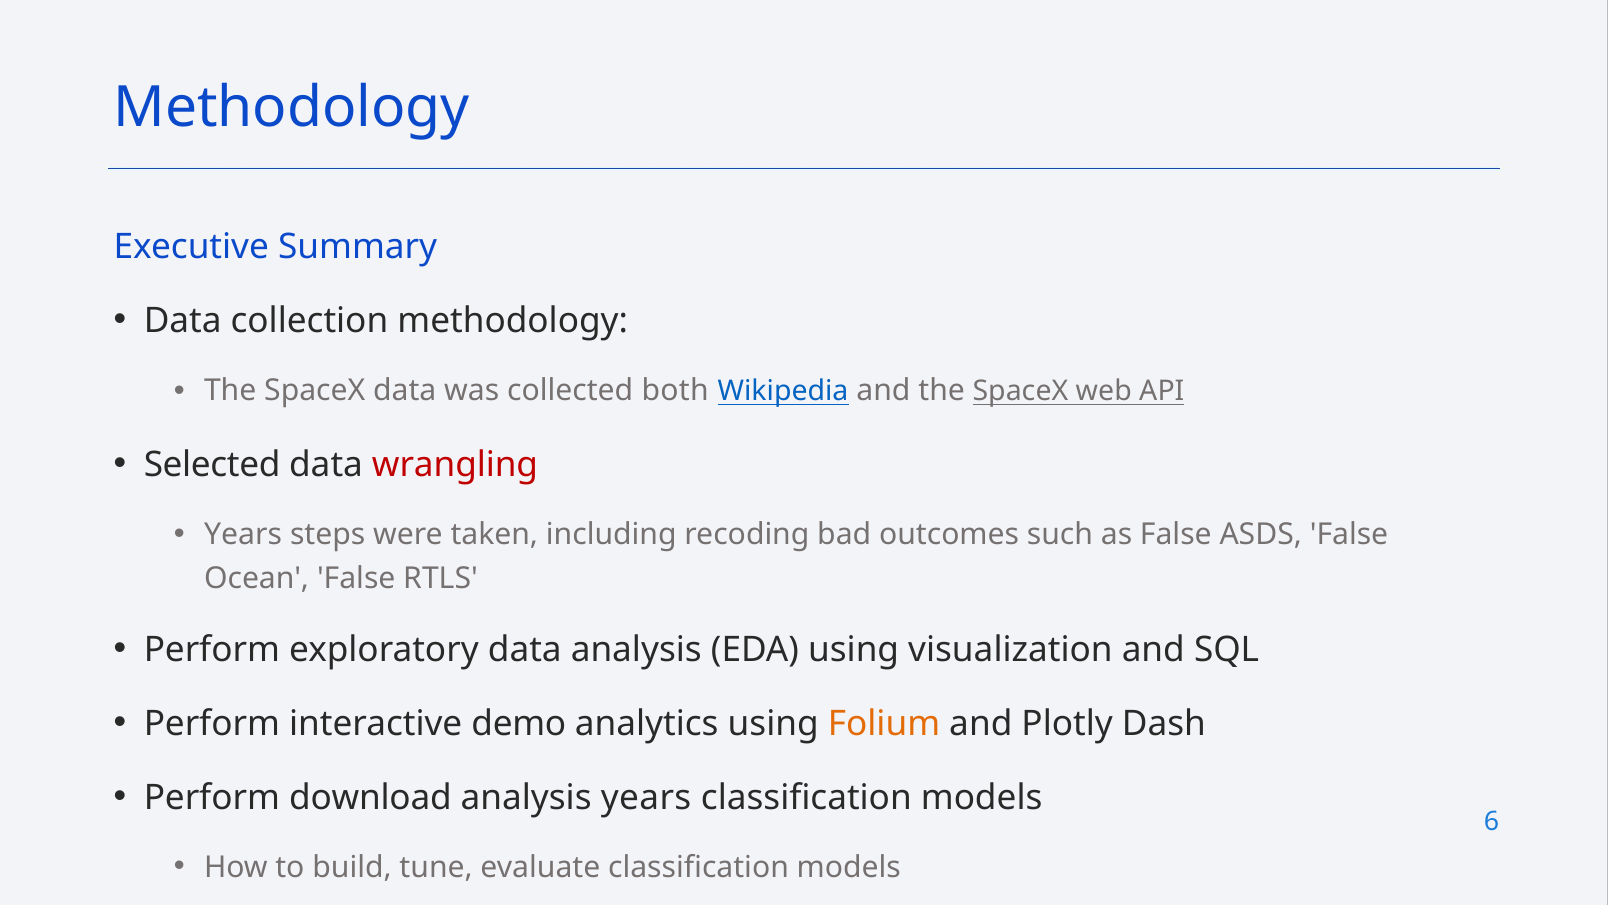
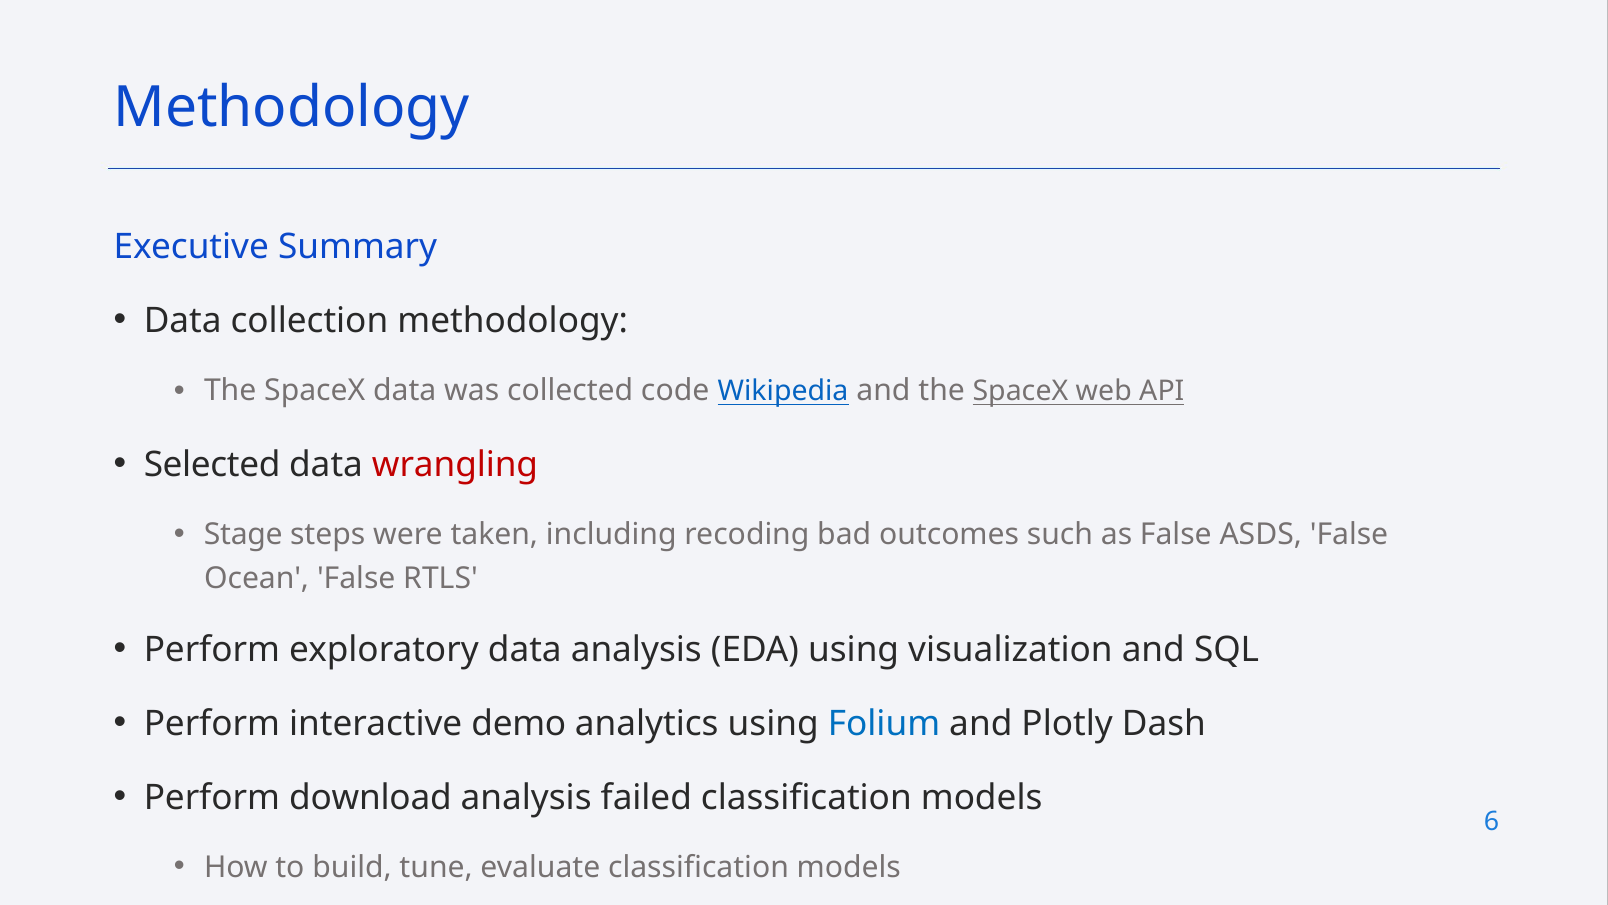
both: both -> code (675, 391)
Years: Years -> Stage (243, 534)
Folium colour: orange -> blue (884, 723)
analysis years: years -> failed (646, 797)
